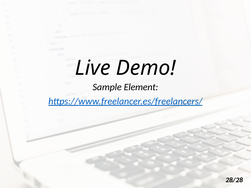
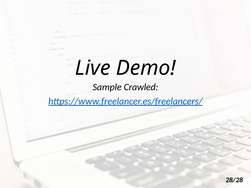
Element: Element -> Crawled (141, 87)
